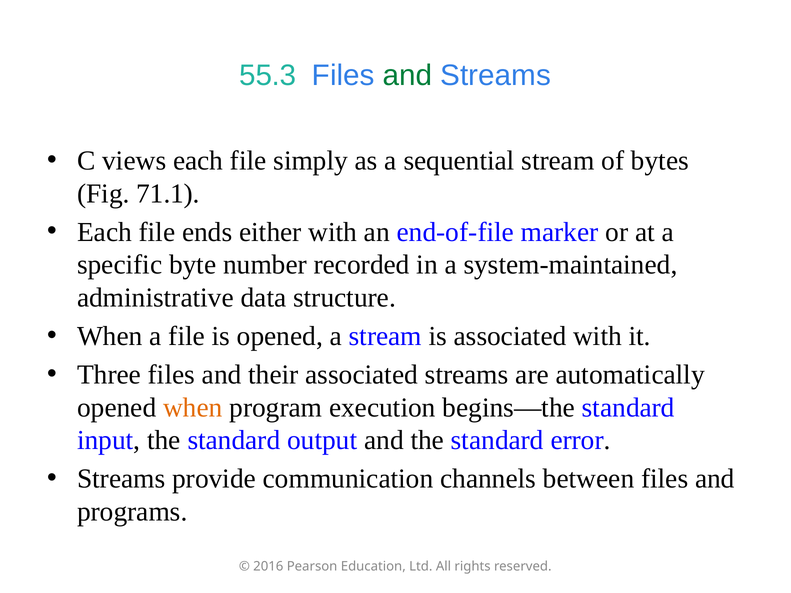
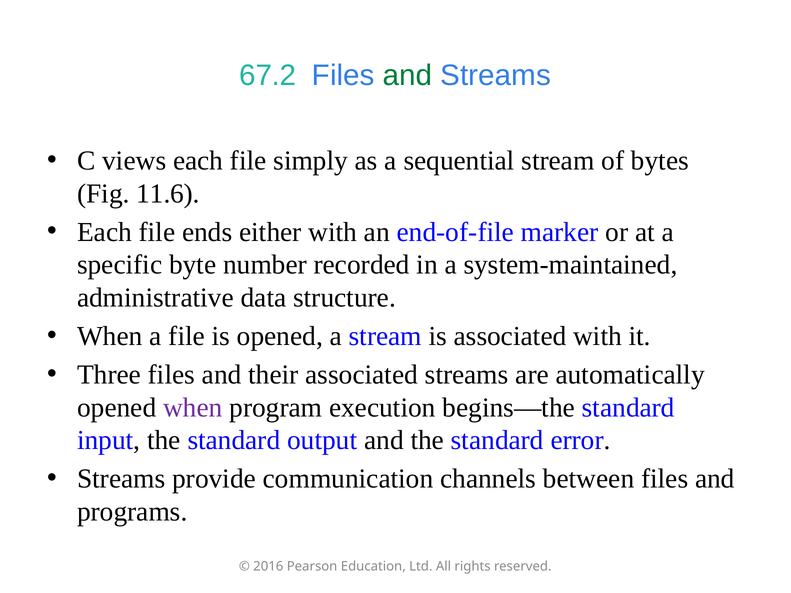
55.3: 55.3 -> 67.2 (268, 75)
71.1: 71.1 -> 11.6 (168, 194)
when colour: orange -> purple (193, 408)
